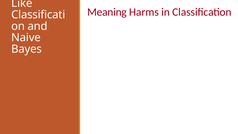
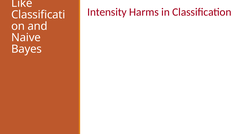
Meaning: Meaning -> Intensity (107, 12)
